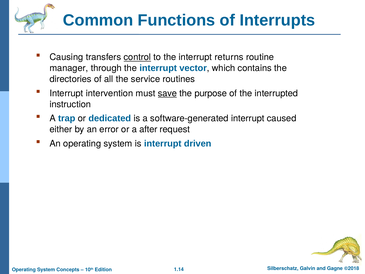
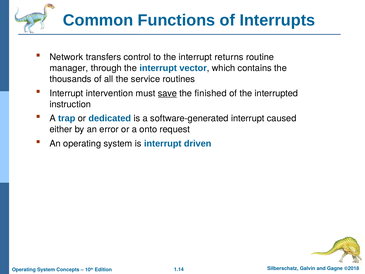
Causing: Causing -> Network (66, 57)
control underline: present -> none (137, 57)
directories: directories -> thousands (71, 79)
purpose: purpose -> finished (211, 93)
after: after -> onto (148, 129)
